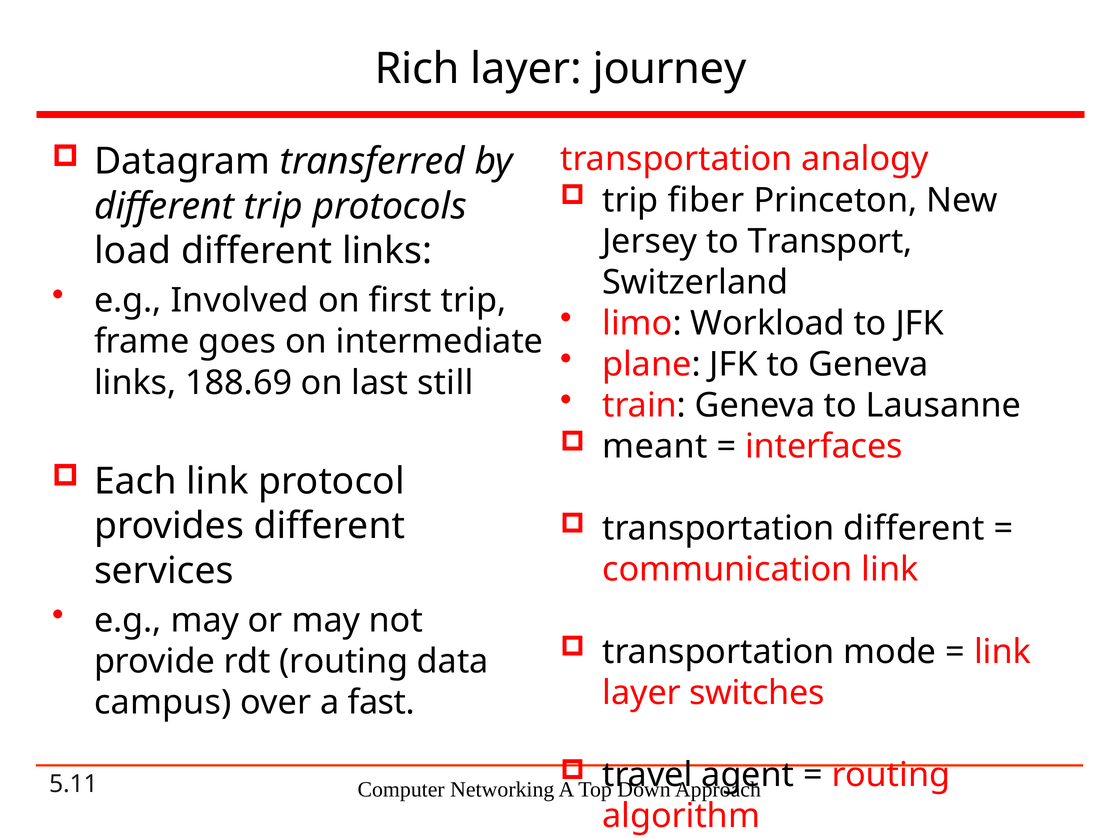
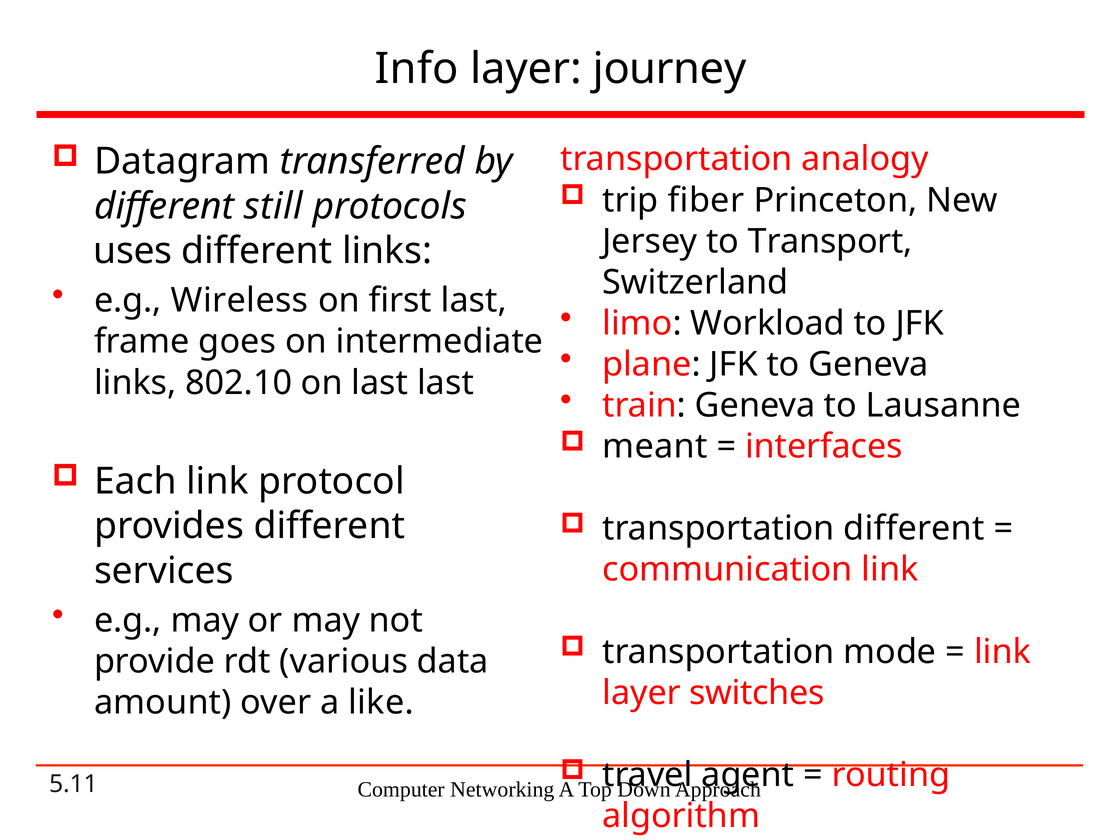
Rich: Rich -> Info (417, 69)
different trip: trip -> still (273, 206)
load: load -> uses (133, 251)
Involved: Involved -> Wireless (240, 301)
first trip: trip -> last (474, 301)
188.69: 188.69 -> 802.10 (239, 383)
last still: still -> last (445, 383)
rdt routing: routing -> various (344, 661)
campus: campus -> amount (163, 702)
fast: fast -> like (381, 702)
